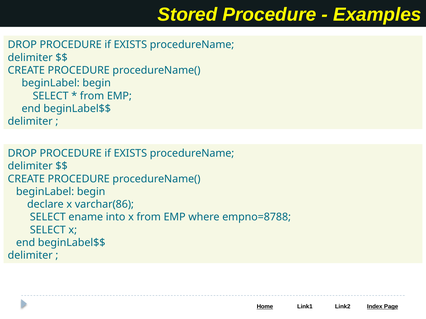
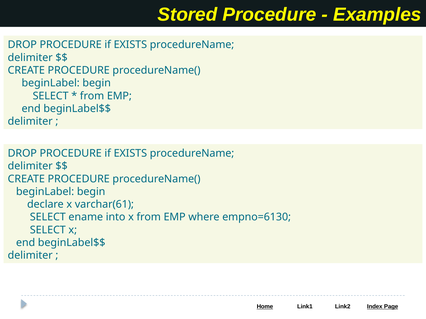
varchar(86: varchar(86 -> varchar(61 (104, 205)
empno=8788: empno=8788 -> empno=6130 (257, 217)
